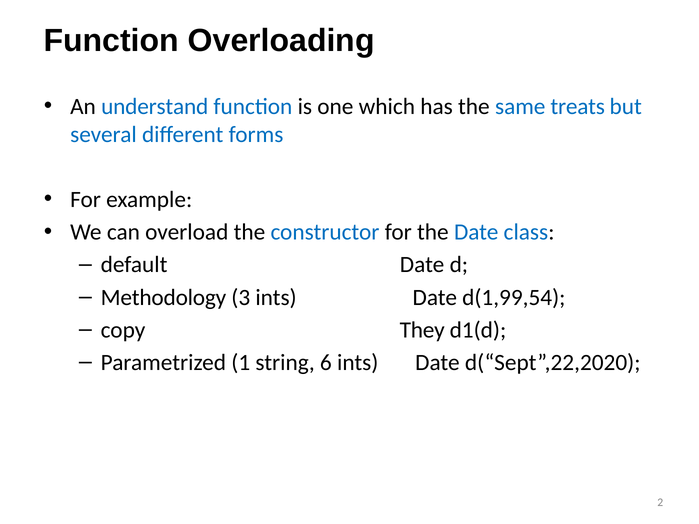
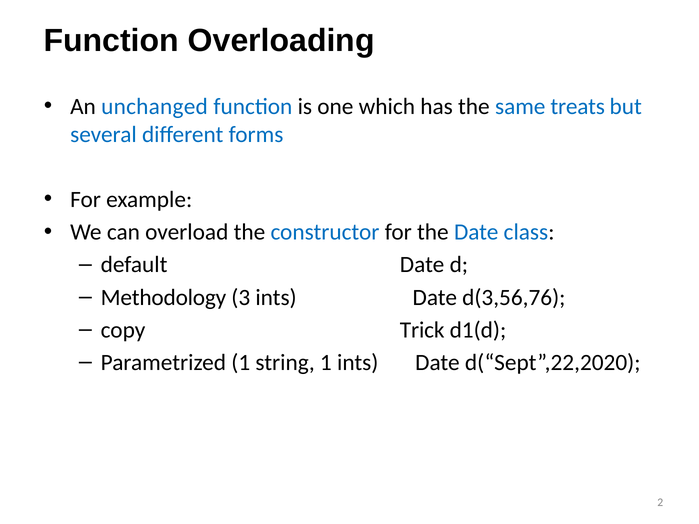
understand: understand -> unchanged (155, 106)
d(1,99,54: d(1,99,54 -> d(3,56,76 (514, 298)
They: They -> Trick (422, 330)
string 6: 6 -> 1 (326, 363)
